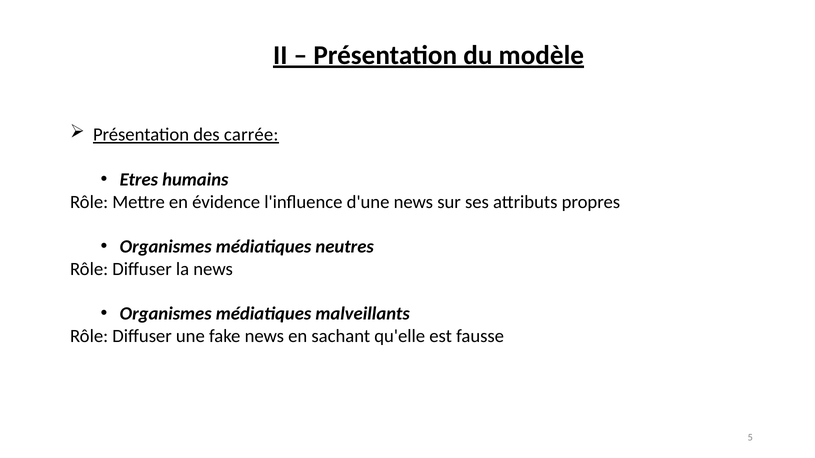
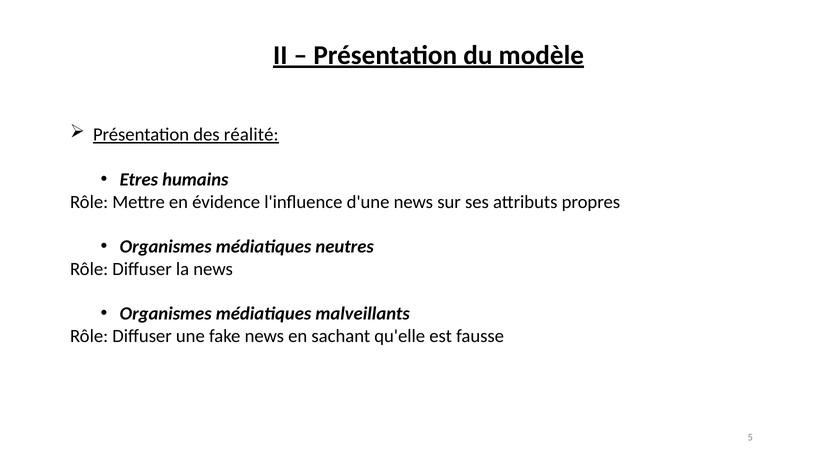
carrée: carrée -> réalité (251, 135)
